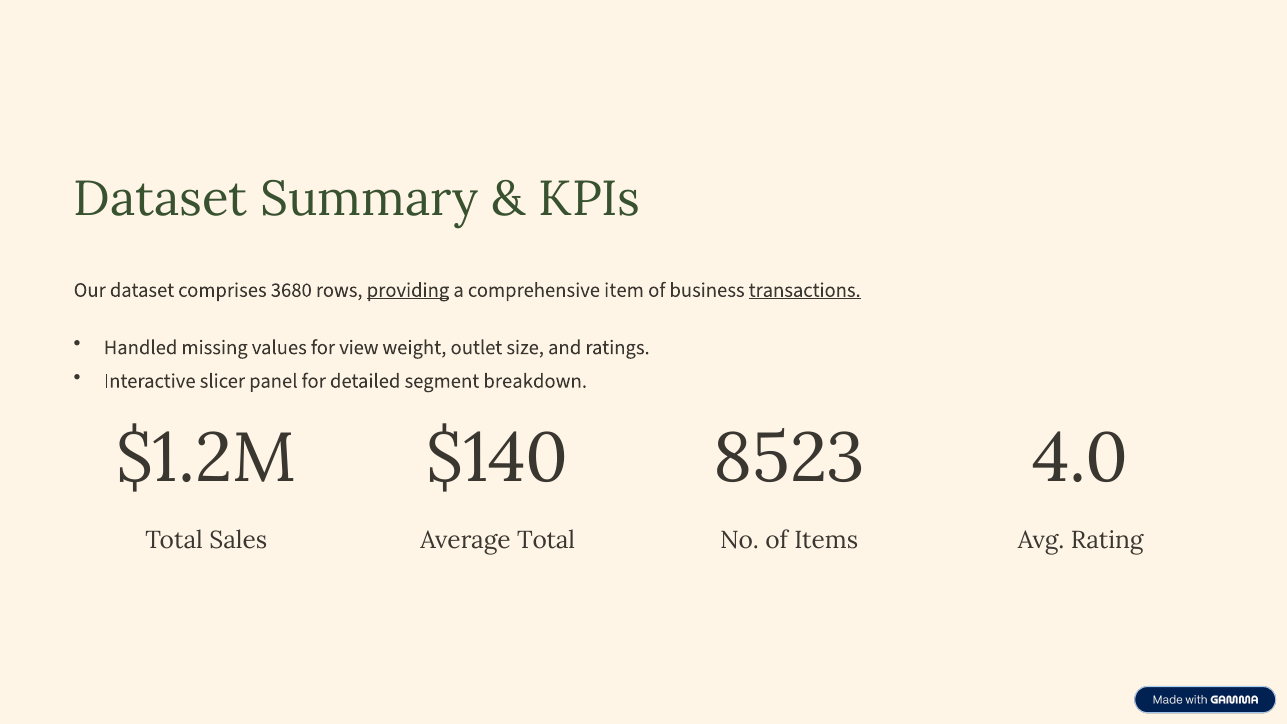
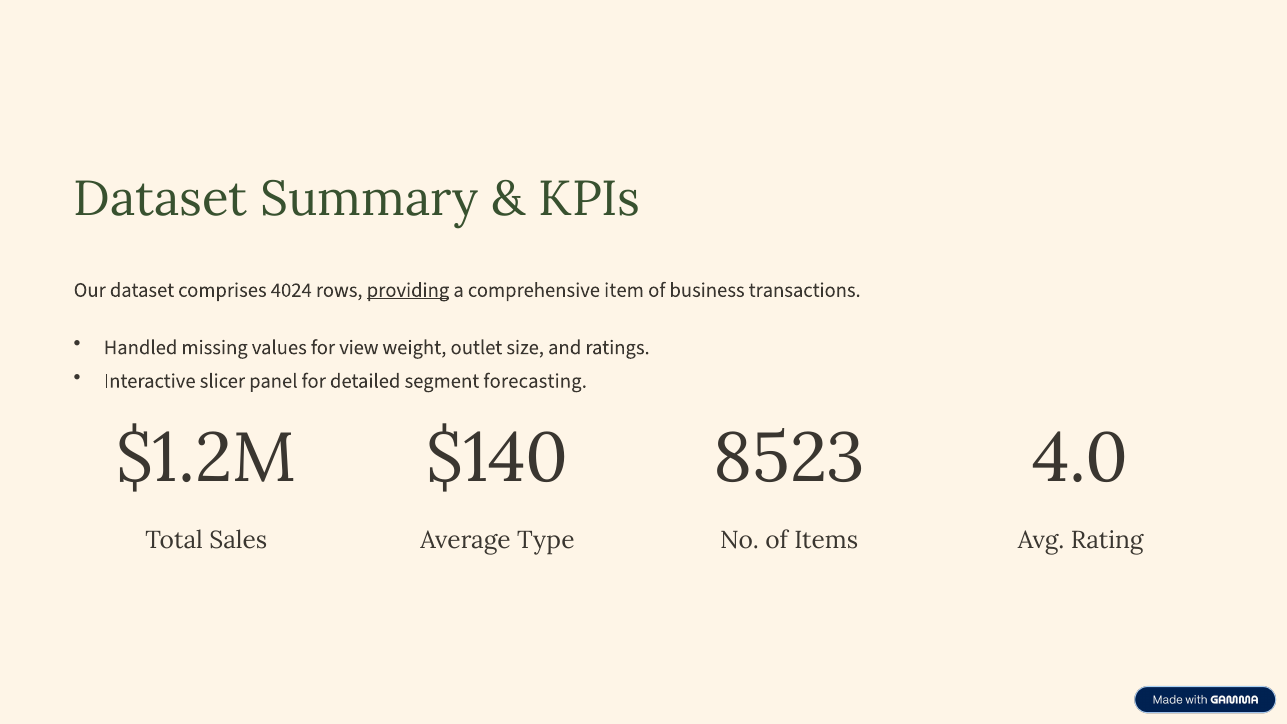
3680: 3680 -> 4024 (291, 290)
transactions underline: present -> none (805, 290)
breakdown: breakdown -> forecasting (535, 381)
Average Total: Total -> Type (546, 540)
